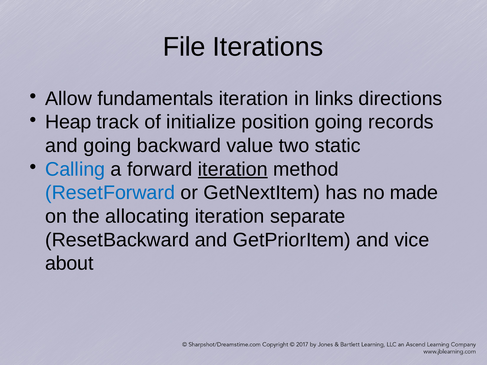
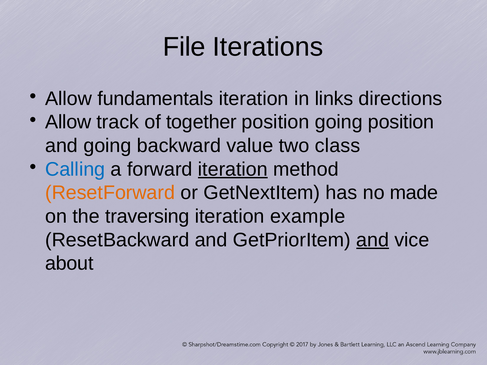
Heap: Heap -> Allow (68, 122)
initialize: initialize -> together (201, 122)
going records: records -> position (401, 122)
static: static -> class (338, 146)
ResetForward colour: blue -> orange (110, 193)
allocating: allocating -> traversing (147, 216)
separate: separate -> example (308, 216)
and underline: none -> present (373, 240)
